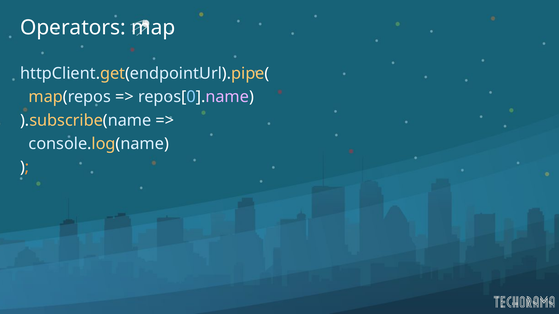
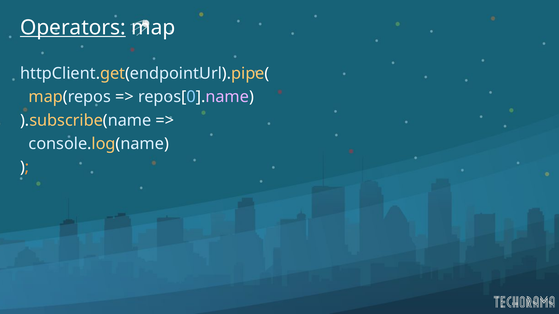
Operators underline: none -> present (73, 28)
